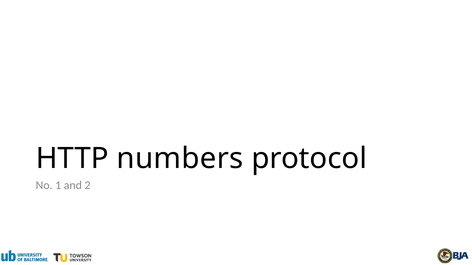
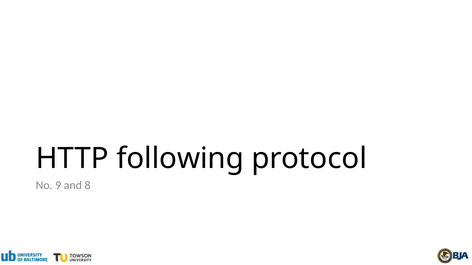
numbers: numbers -> following (180, 159)
1: 1 -> 9 (58, 186)
2: 2 -> 8 (88, 186)
